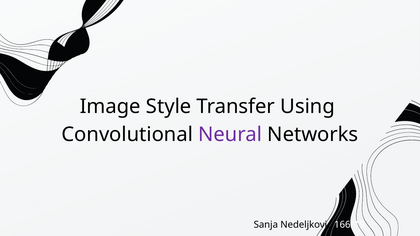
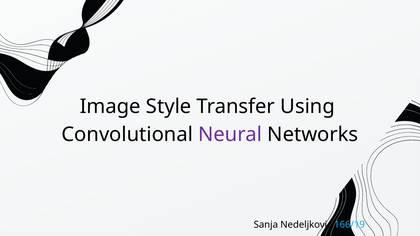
166/19 colour: white -> light blue (350, 225)
